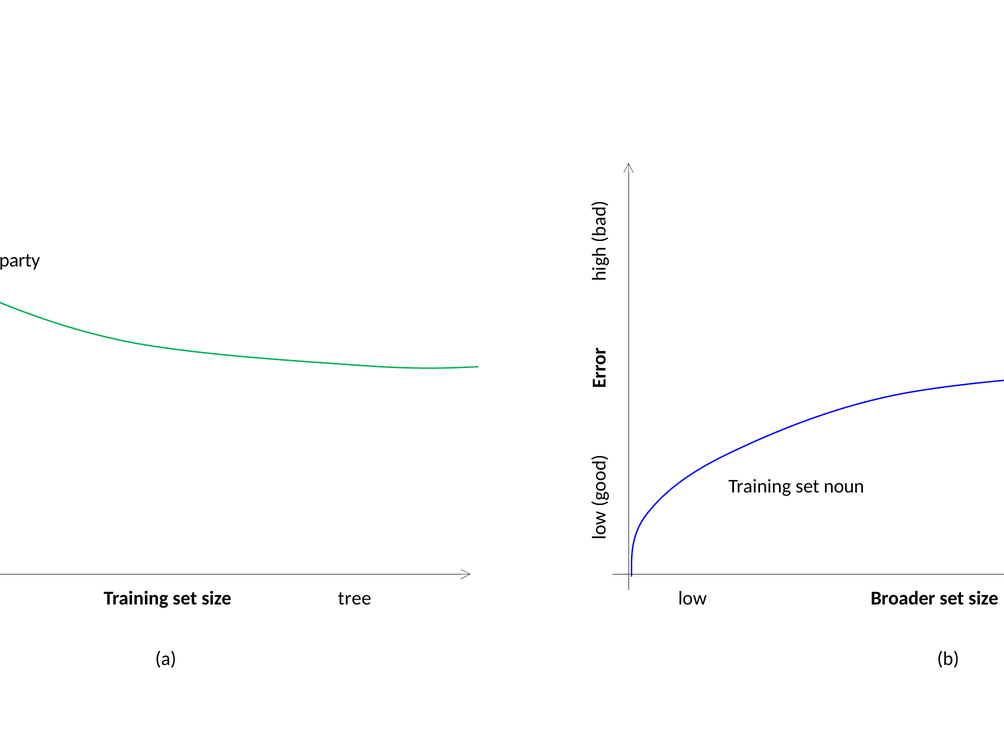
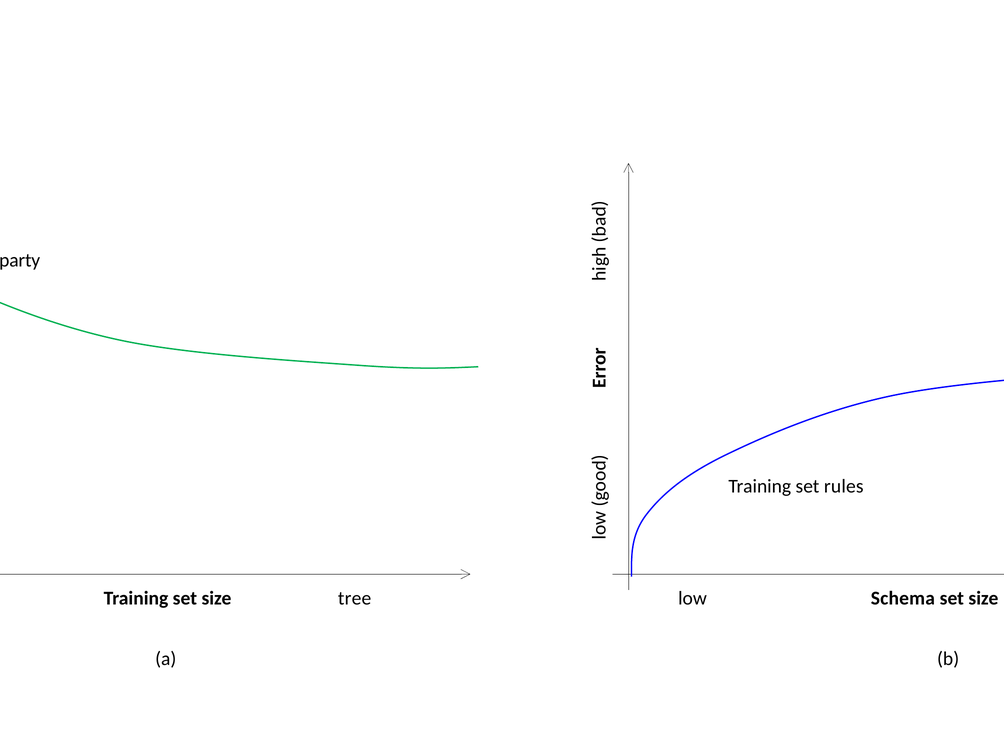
noun: noun -> rules (844, 487)
Broader: Broader -> Schema (903, 598)
